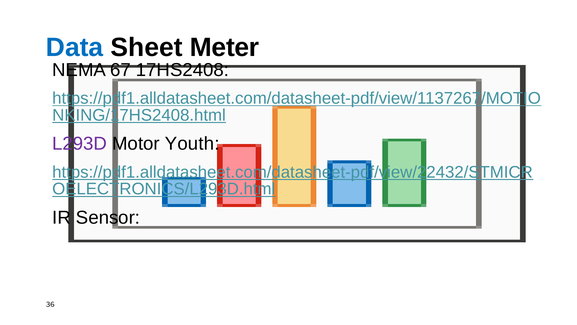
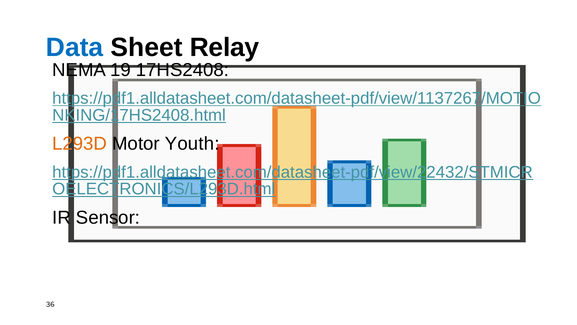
Meter: Meter -> Relay (225, 47)
67: 67 -> 19 (120, 70)
L293D colour: purple -> orange (80, 144)
